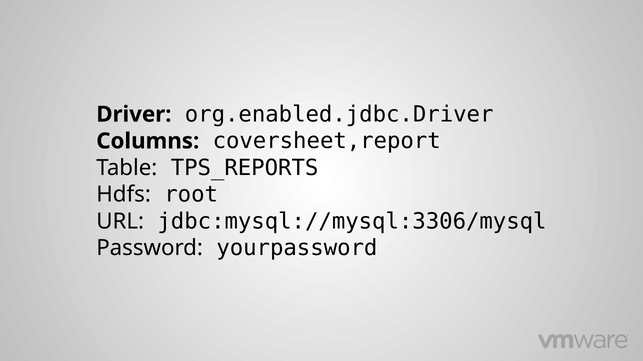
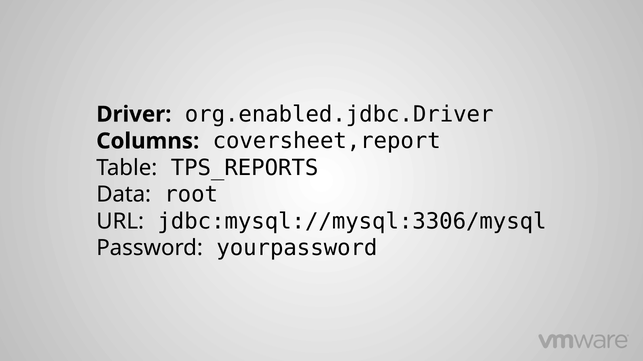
Hdfs: Hdfs -> Data (124, 195)
